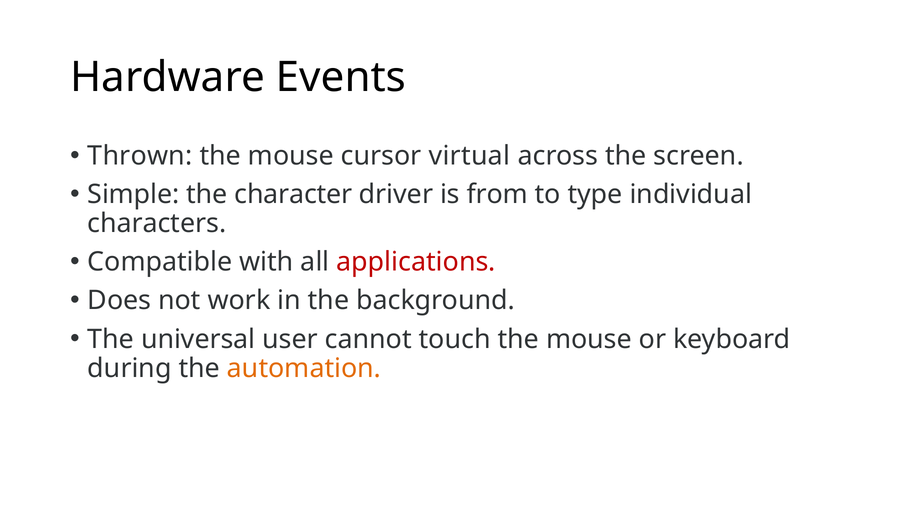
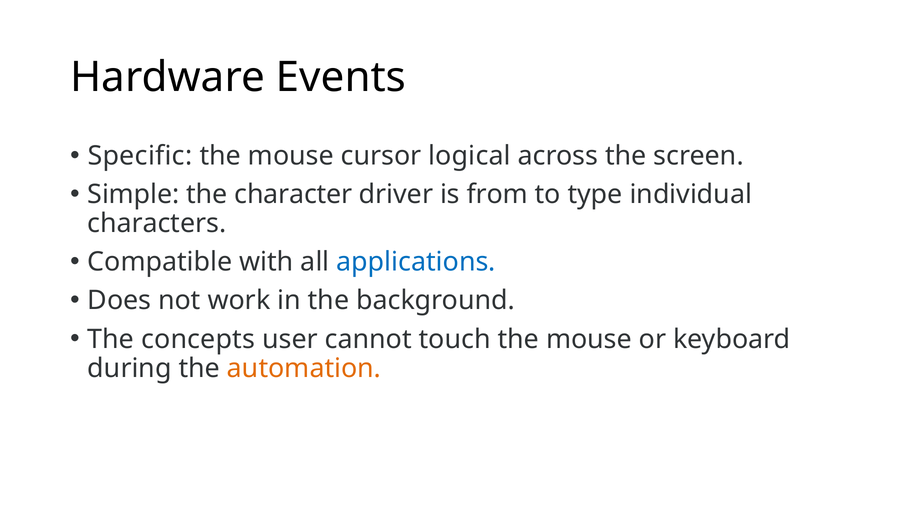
Thrown: Thrown -> Specific (140, 156)
virtual: virtual -> logical (470, 156)
applications colour: red -> blue (416, 262)
universal: universal -> concepts (198, 339)
